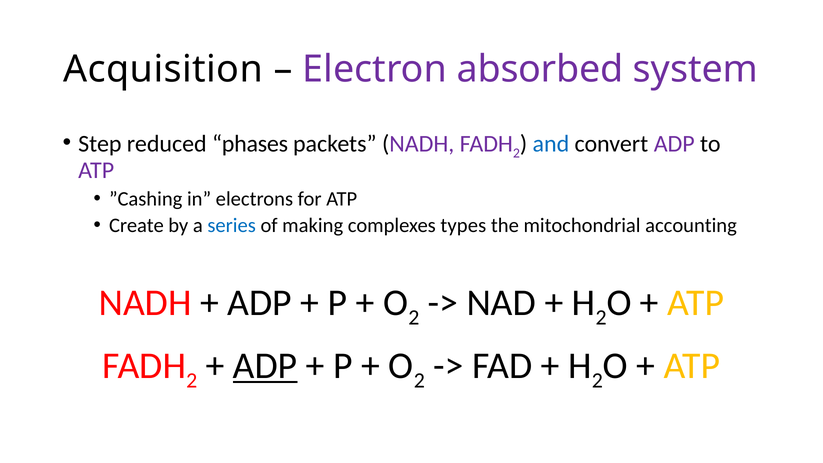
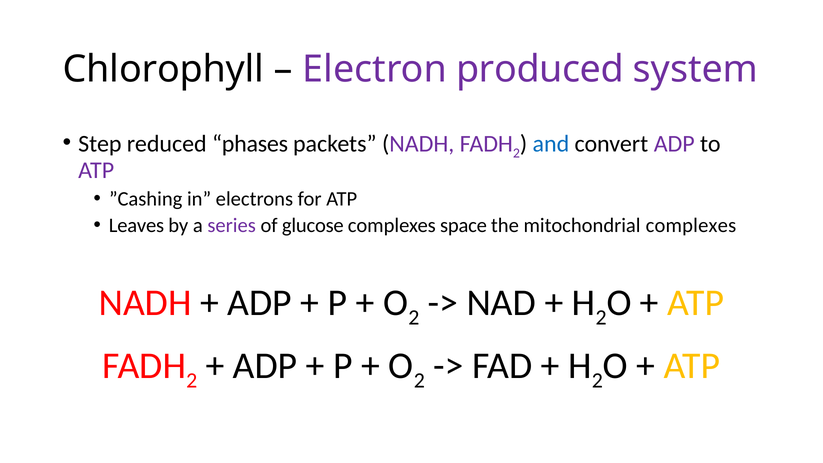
Acquisition: Acquisition -> Chlorophyll (163, 69)
absorbed: absorbed -> produced (540, 69)
Create: Create -> Leaves (136, 225)
series colour: blue -> purple (232, 225)
making: making -> glucose (313, 225)
types: types -> space (463, 225)
mitochondrial accounting: accounting -> complexes (691, 225)
ADP underline: present -> none (265, 366)
